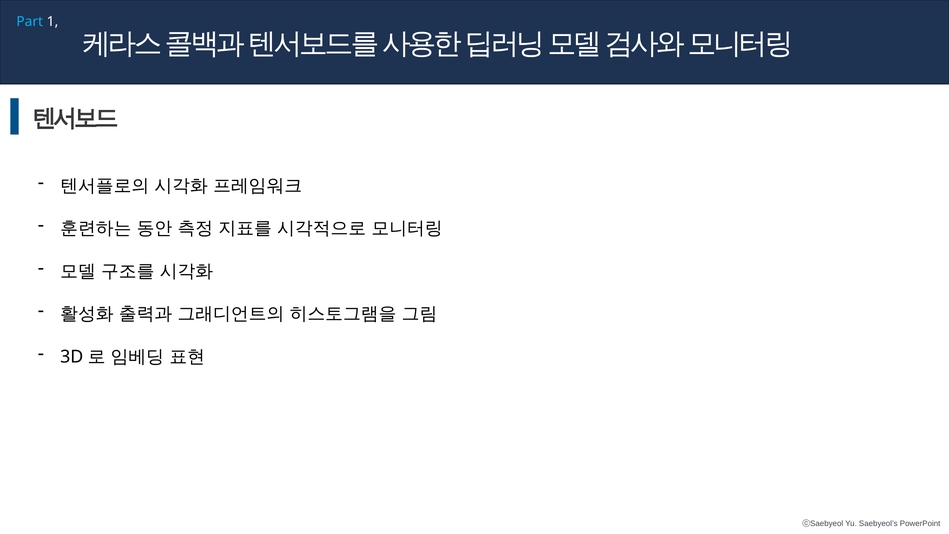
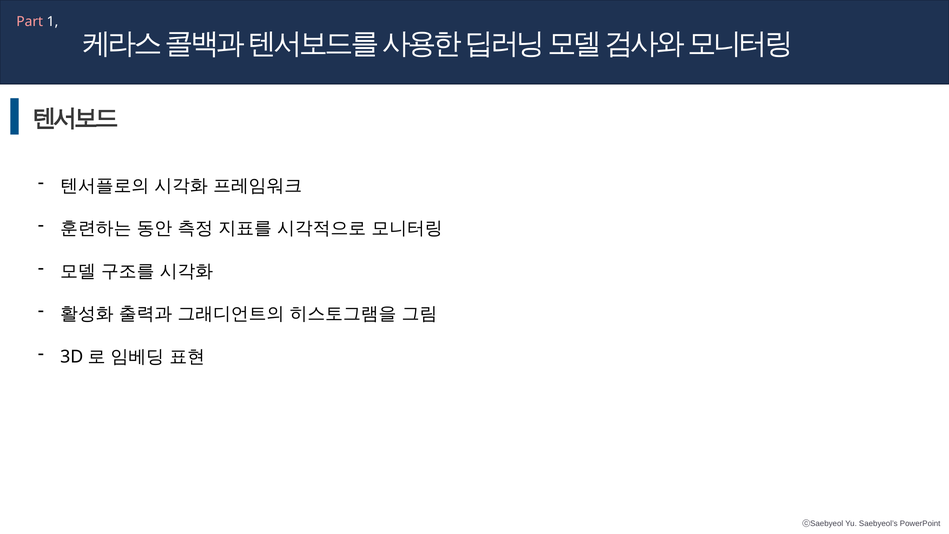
Part colour: light blue -> pink (30, 22)
